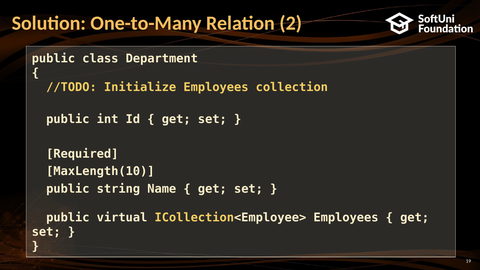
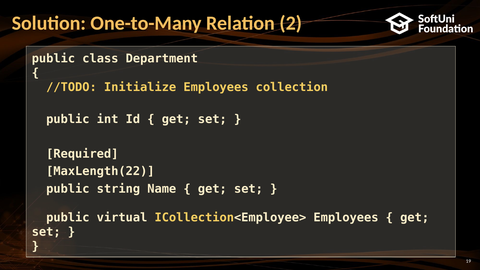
MaxLength(10: MaxLength(10 -> MaxLength(22 (100, 171)
